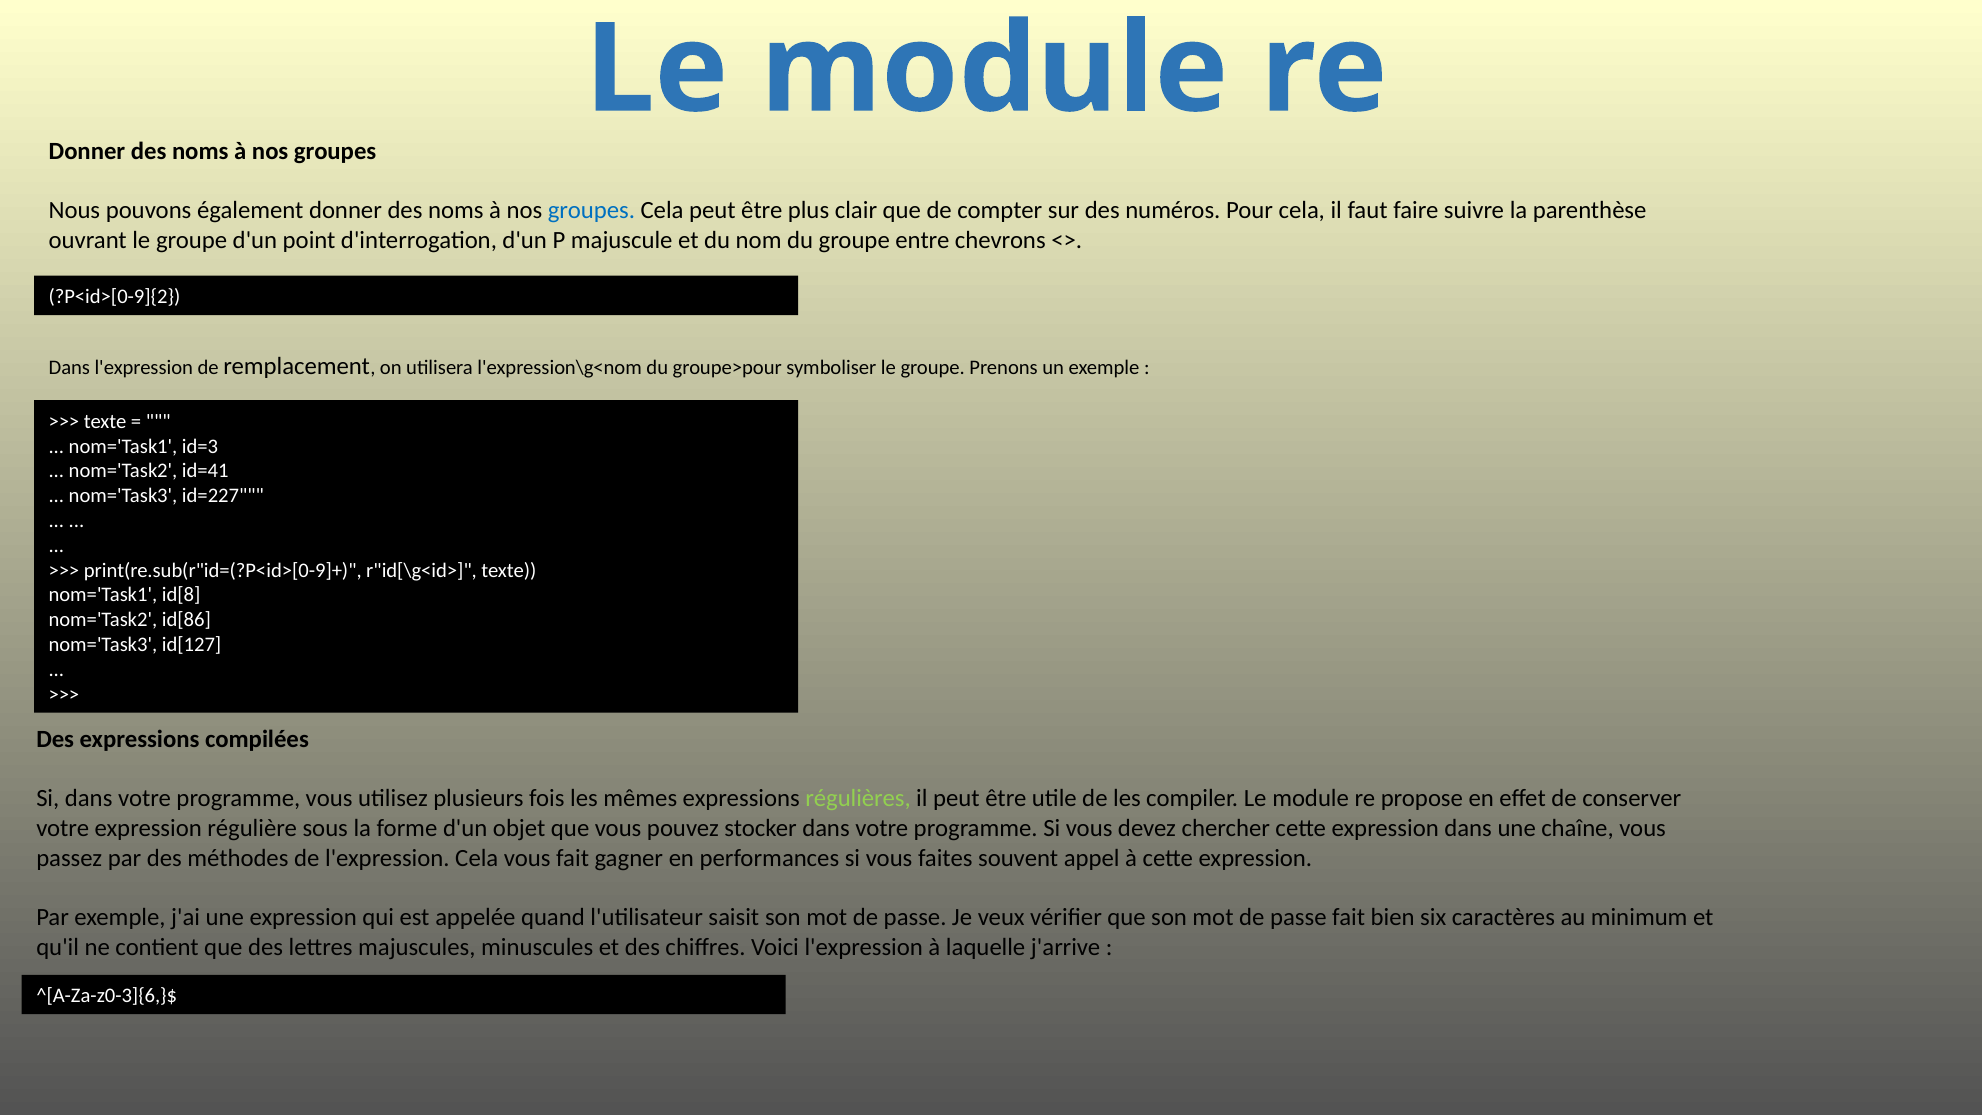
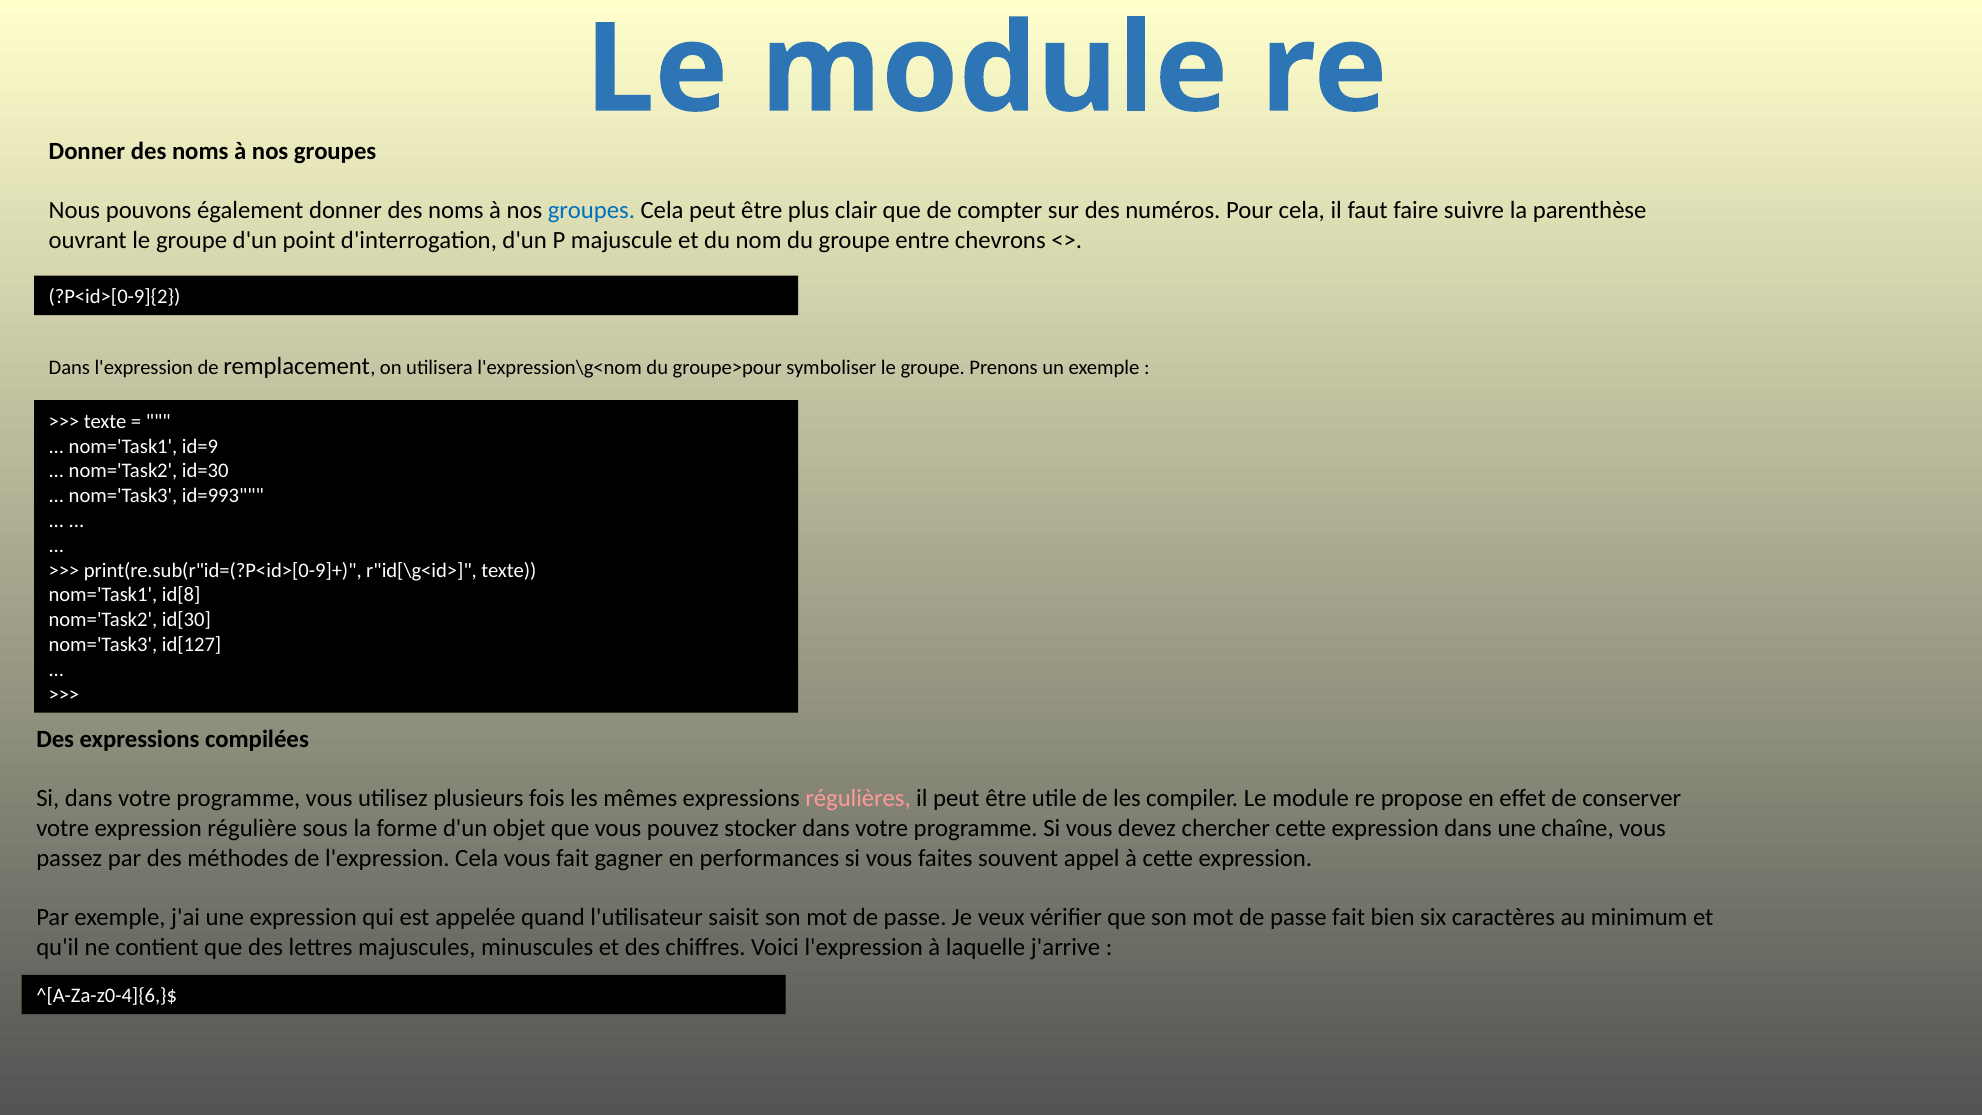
id=3: id=3 -> id=9 (200, 446)
id=41: id=41 -> id=30 (205, 471)
id=227: id=227 -> id=993 (223, 496)
id[86: id[86 -> id[30 (186, 620)
régulières colour: light green -> pink (858, 799)
^[A-Za-z0-3]{6,}$: ^[A-Za-z0-3]{6,}$ -> ^[A-Za-z0-4]{6,}$ (107, 996)
